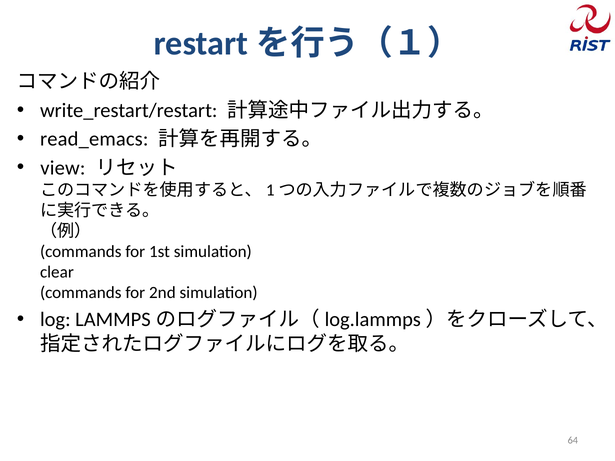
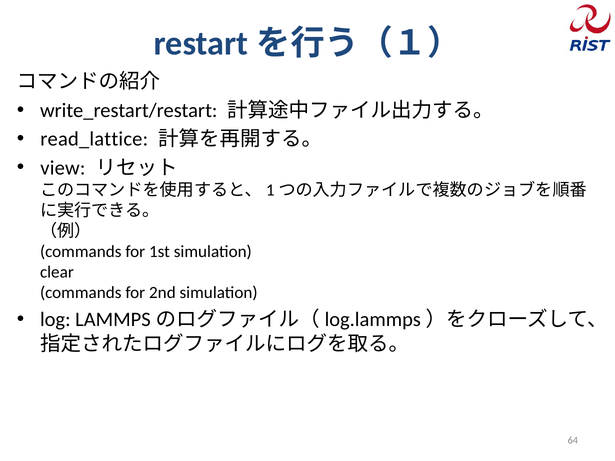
read_emacs: read_emacs -> read_lattice (94, 139)
